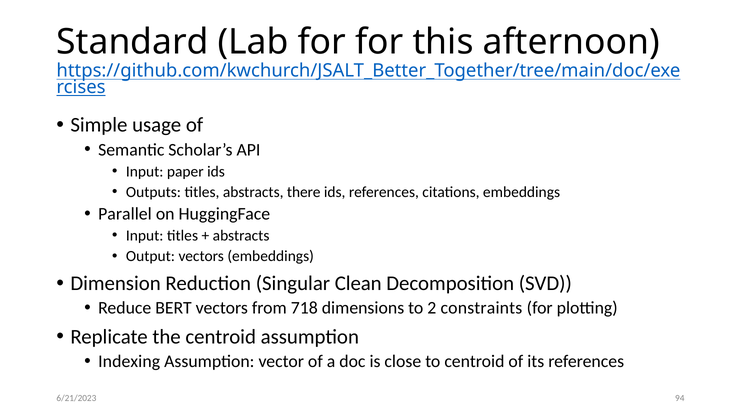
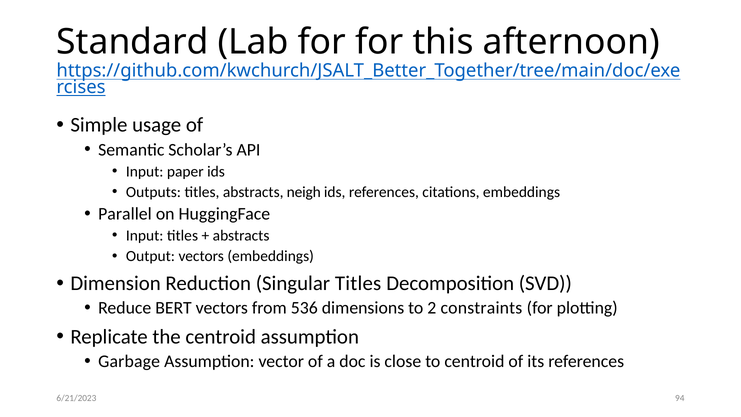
there: there -> neigh (304, 192)
Singular Clean: Clean -> Titles (358, 283)
718: 718 -> 536 (304, 308)
Indexing: Indexing -> Garbage (129, 361)
